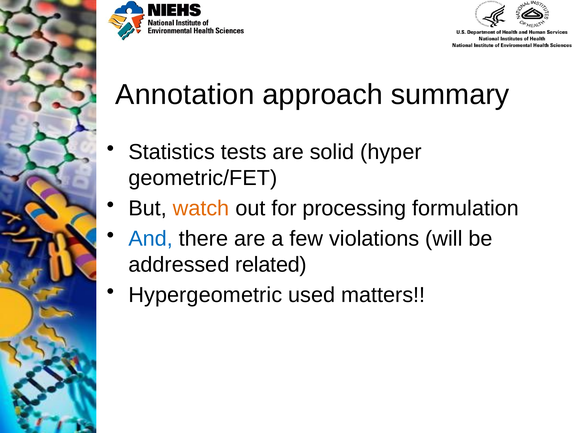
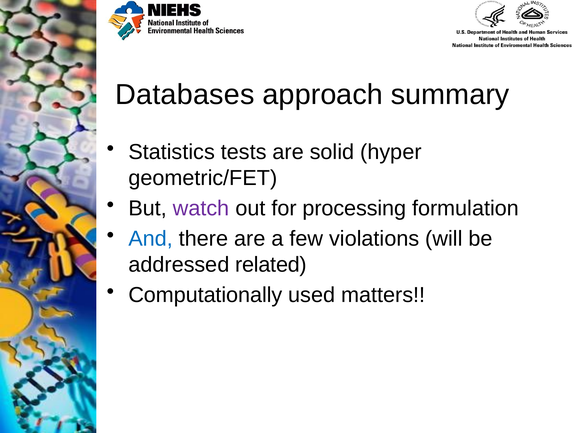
Annotation: Annotation -> Databases (185, 94)
watch colour: orange -> purple (201, 208)
Hypergeometric: Hypergeometric -> Computationally (205, 295)
